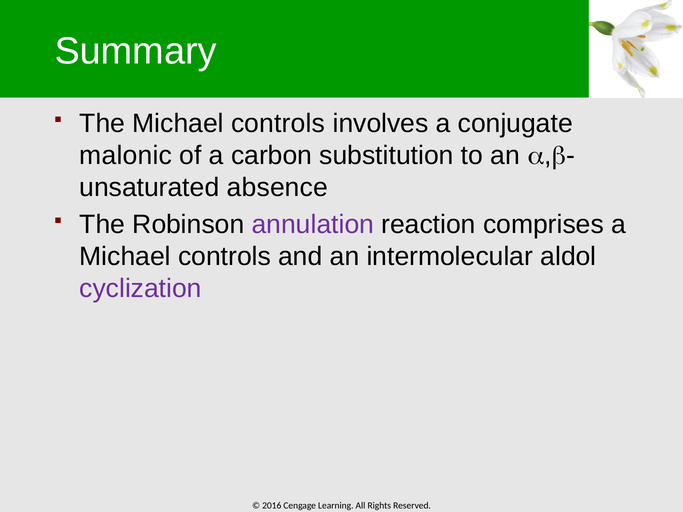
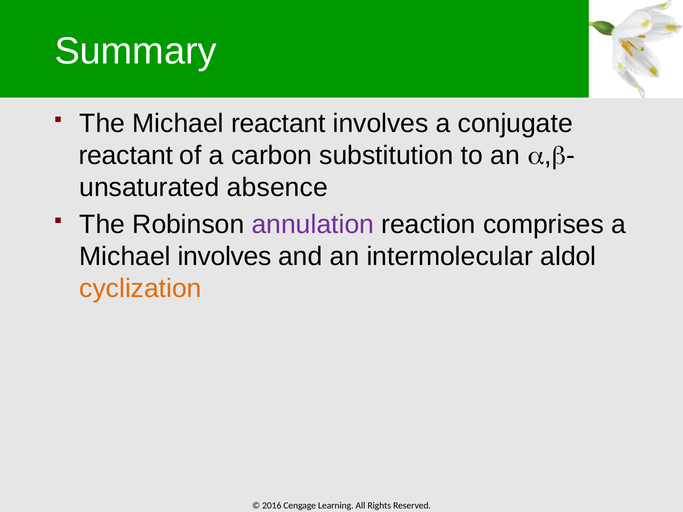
The Michael controls: controls -> reactant (278, 124)
malonic: malonic -> reactant (126, 156)
controls: controls -> involves (225, 257)
cyclization colour: purple -> orange (141, 288)
